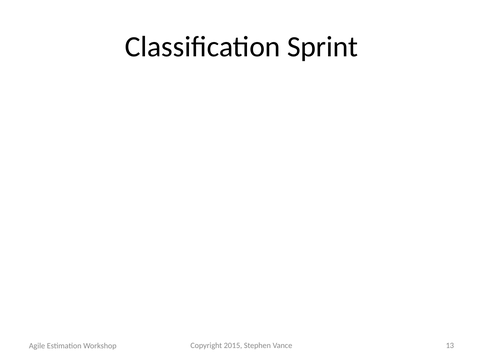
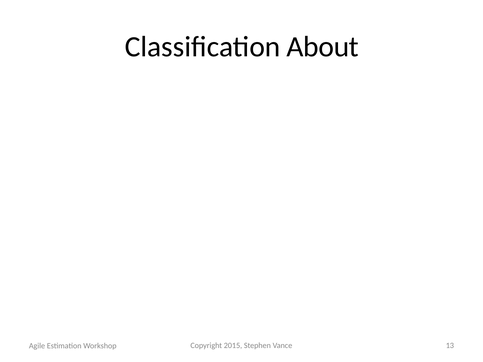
Sprint: Sprint -> About (323, 47)
